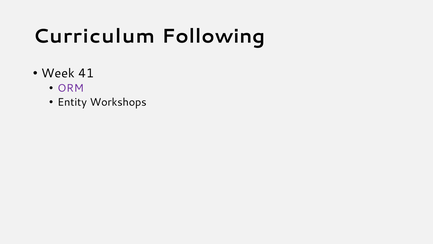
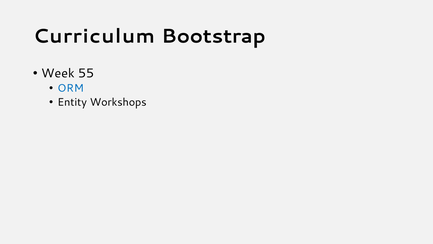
Following: Following -> Bootstrap (214, 36)
41: 41 -> 55 (86, 73)
ORM colour: purple -> blue (71, 88)
